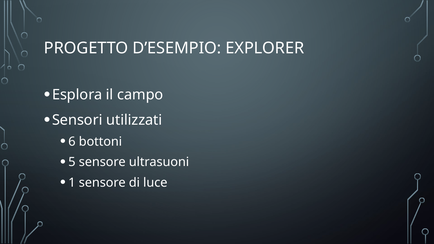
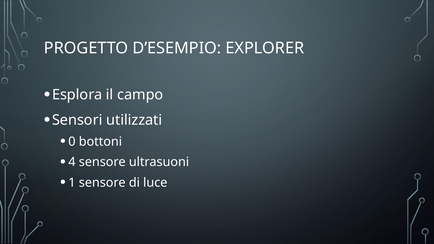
6: 6 -> 0 (72, 142)
5: 5 -> 4 (72, 162)
